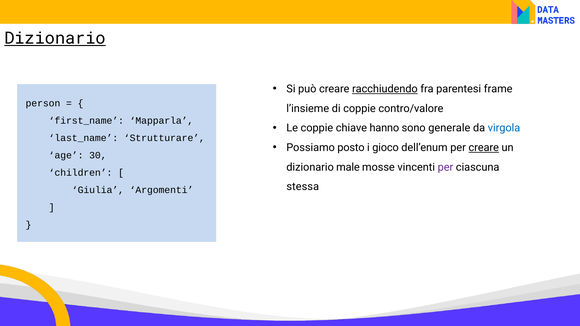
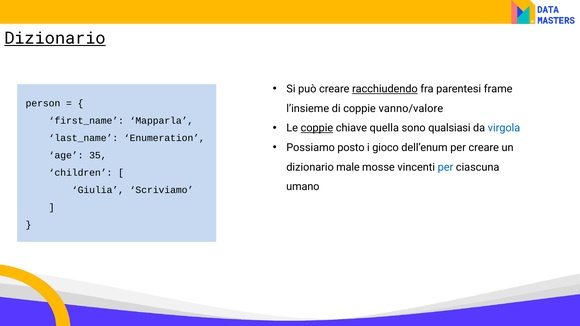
contro/valore: contro/valore -> vanno/valore (411, 109)
coppie underline: none -> present (317, 128)
hanno: hanno -> quella (384, 128)
generale: generale -> qualsiasi (449, 128)
Strutturare: Strutturare -> Enumeration (164, 138)
creare underline: present -> none (484, 148)
30: 30 -> 35 (98, 155)
per colour: purple -> blue (445, 167)
stessa: stessa -> umano (303, 187)
Argomenti: Argomenti -> Scriviamo (162, 190)
